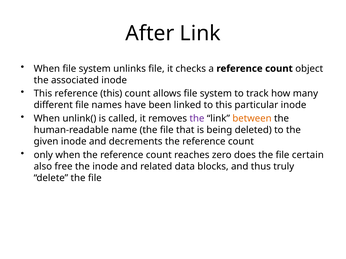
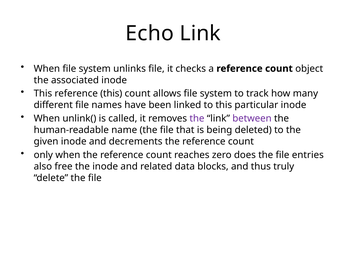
After: After -> Echo (150, 33)
between colour: orange -> purple (252, 119)
certain: certain -> entries (308, 155)
